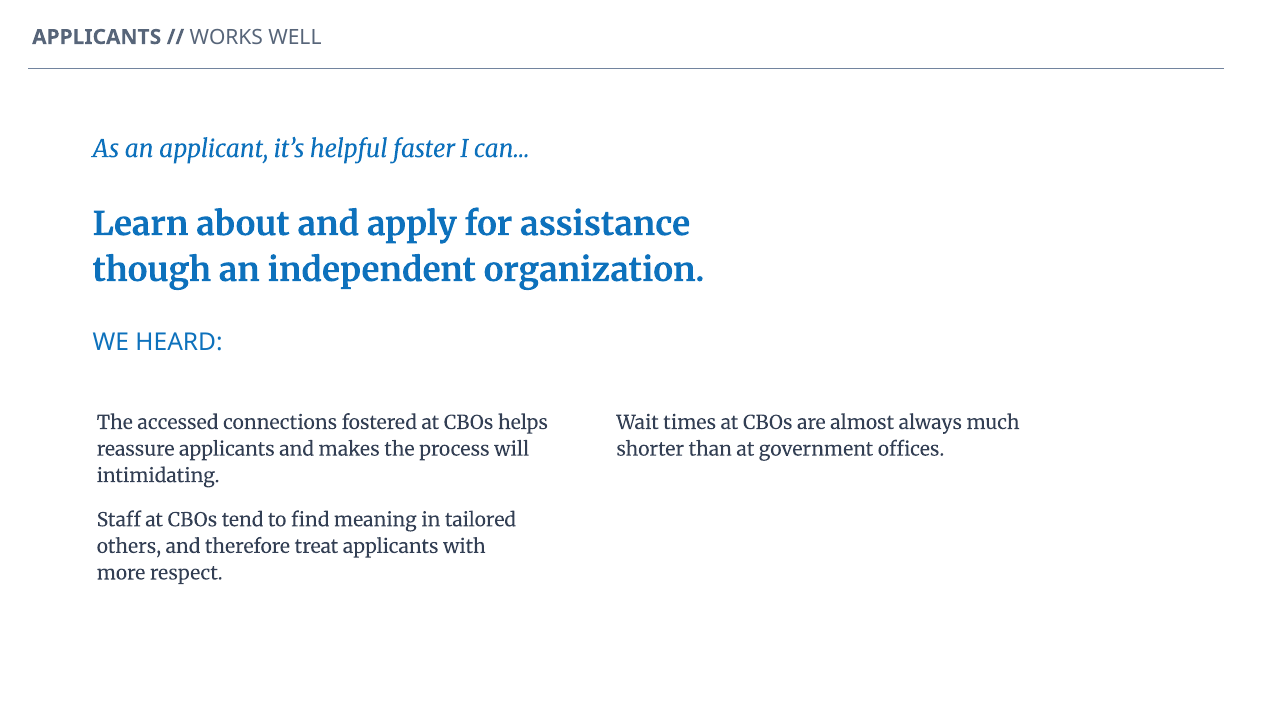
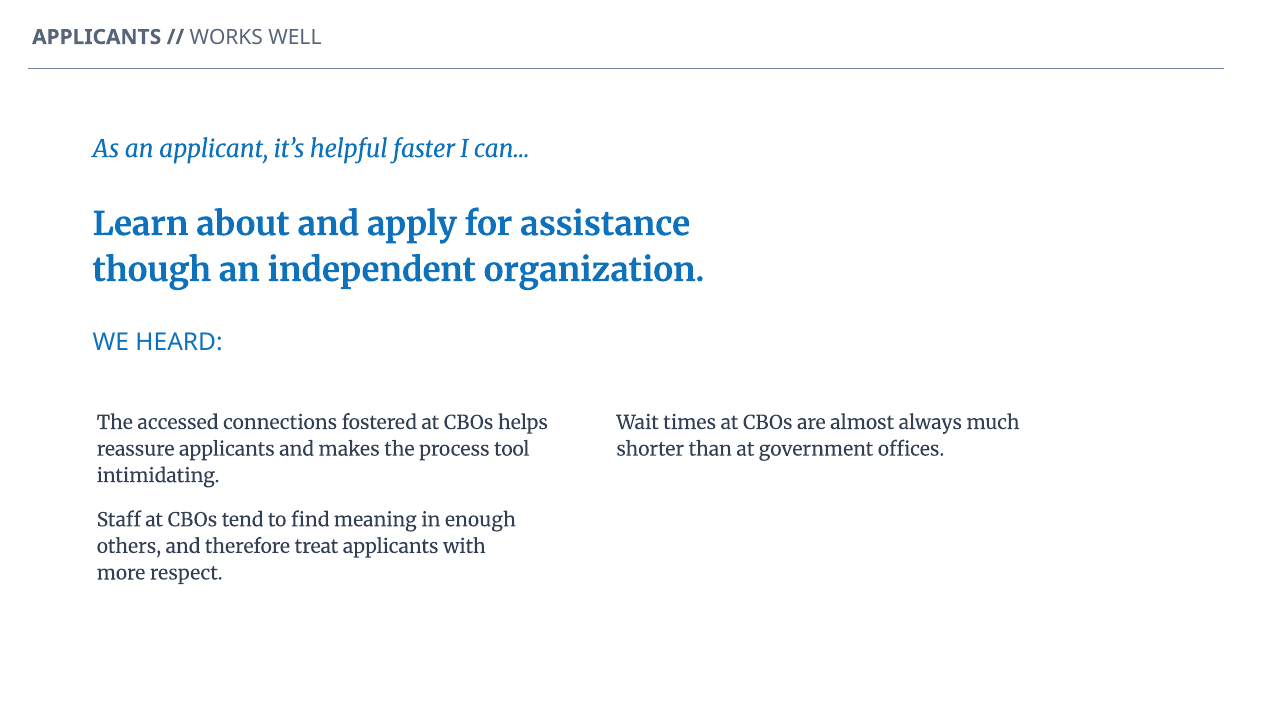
will: will -> tool (512, 449)
tailored: tailored -> enough (480, 519)
